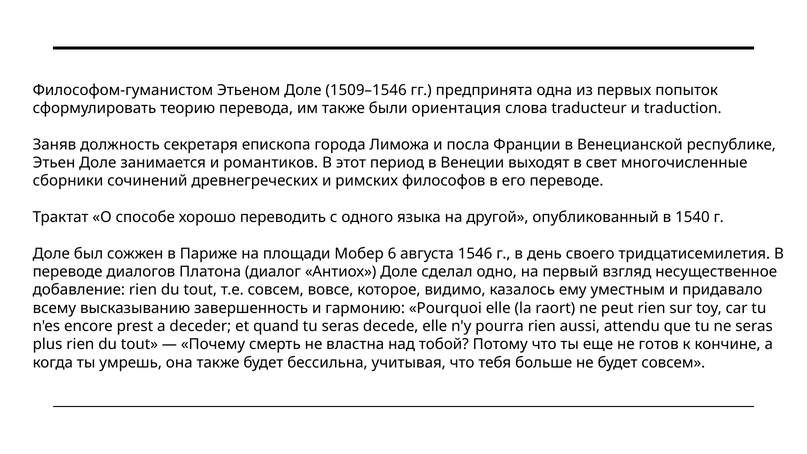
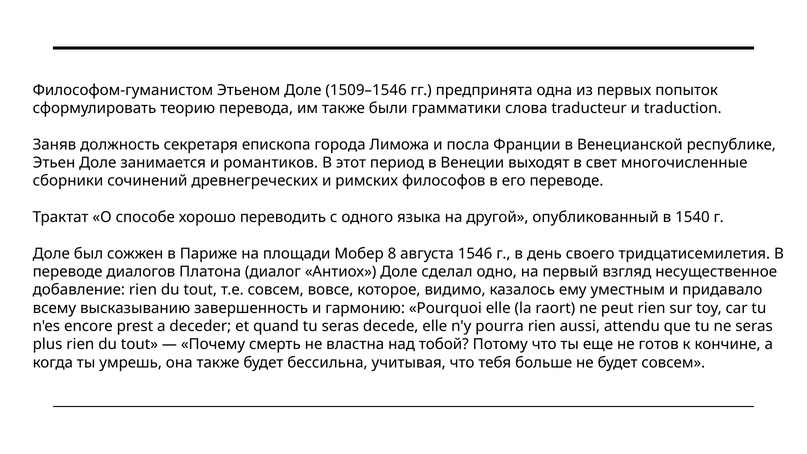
ориентация: ориентация -> грамматики (456, 108)
6: 6 -> 8 (392, 254)
